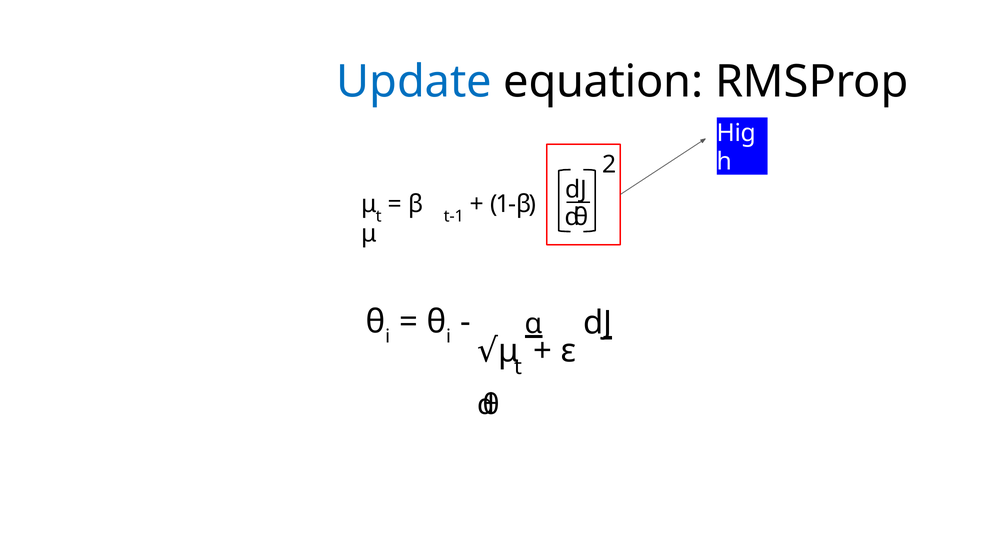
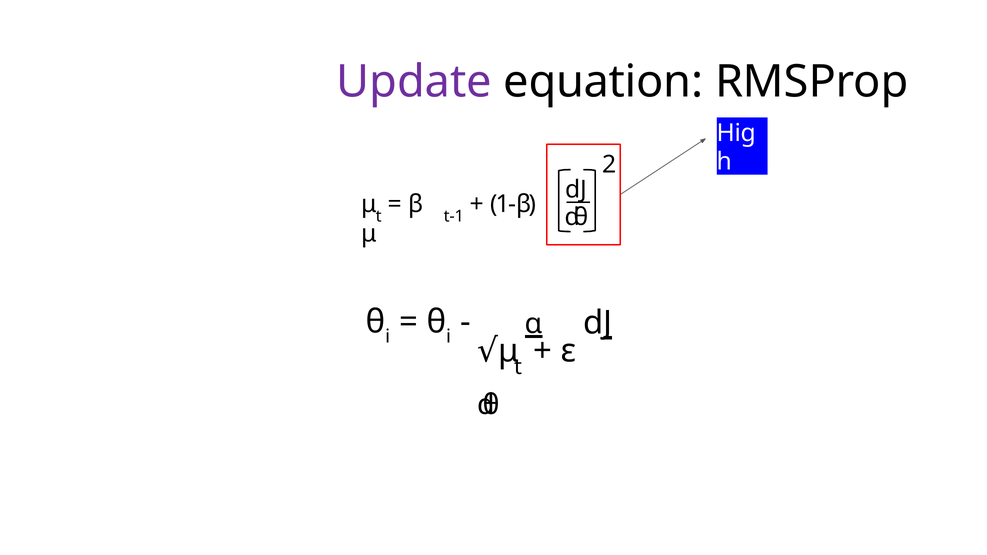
Update colour: blue -> purple (414, 82)
